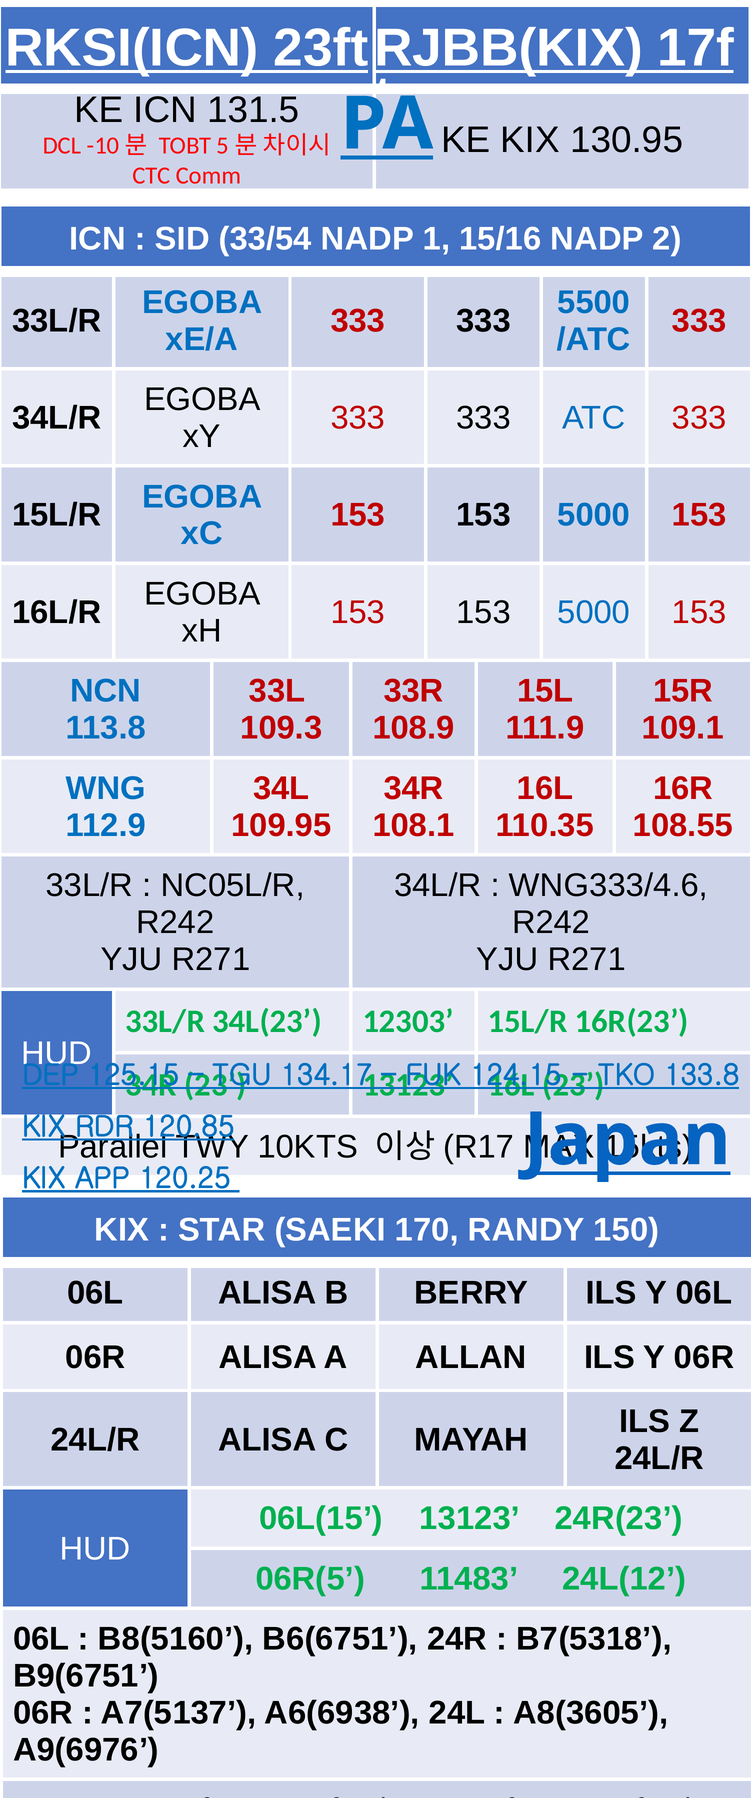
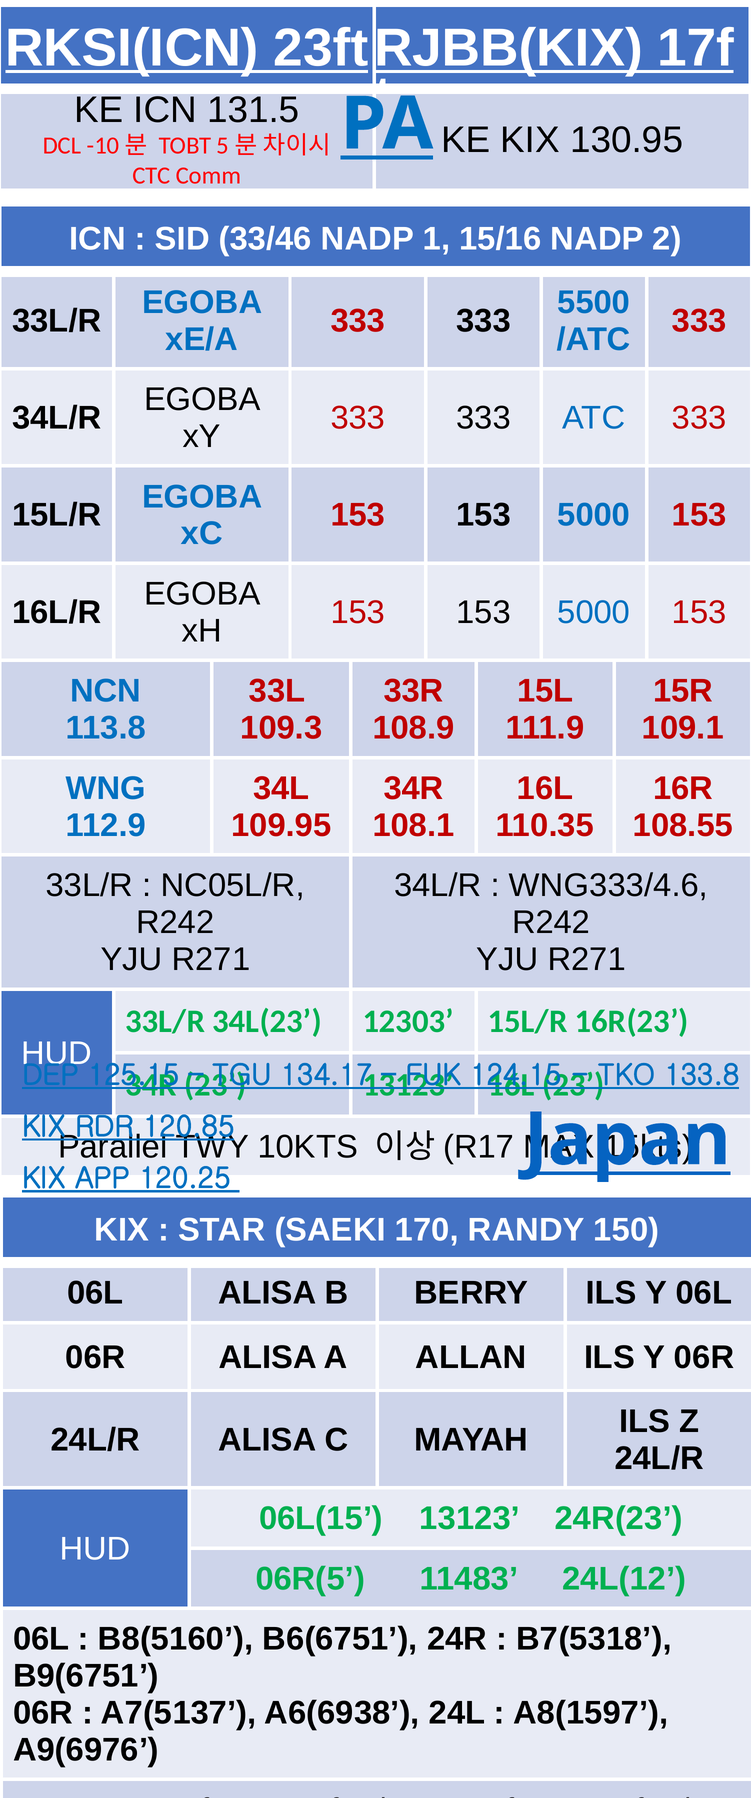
33/54: 33/54 -> 33/46 (265, 239)
A8(3605: A8(3605 -> A8(1597 (591, 1712)
